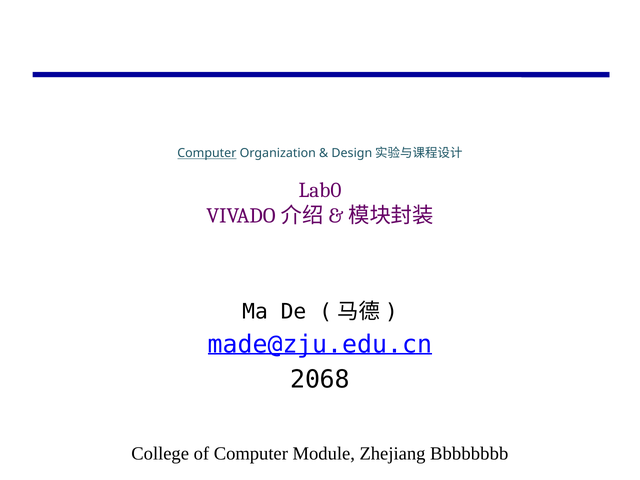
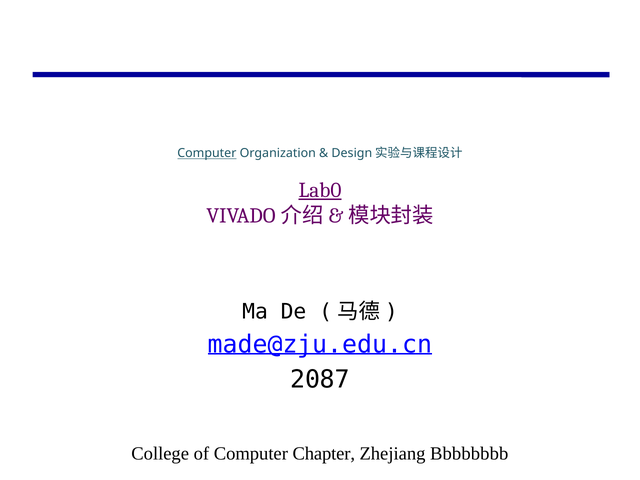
Lab0 underline: none -> present (320, 190)
2068: 2068 -> 2087 (320, 379)
Module: Module -> Chapter (324, 454)
